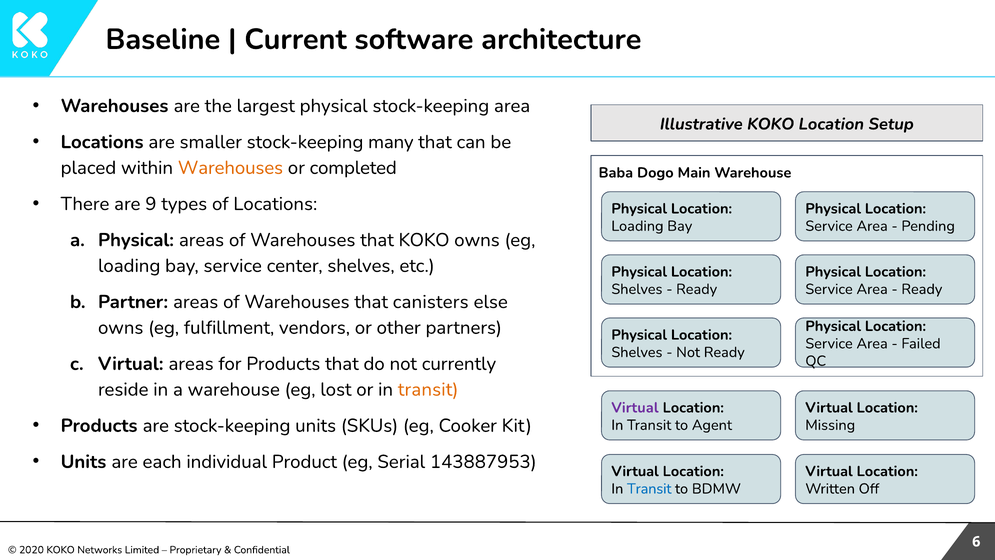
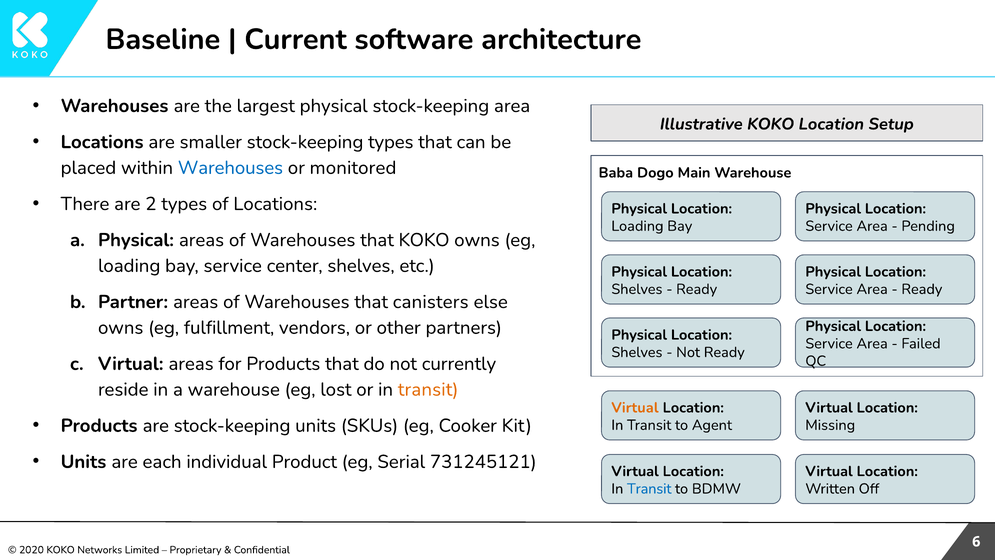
stock-keeping many: many -> types (391, 142)
Warehouses colour: orange -> blue (230, 168)
completed: completed -> monitored (353, 168)
9: 9 -> 2 (151, 204)
Virtual colour: purple -> orange (635, 407)
143887953: 143887953 -> 731245121 (483, 461)
